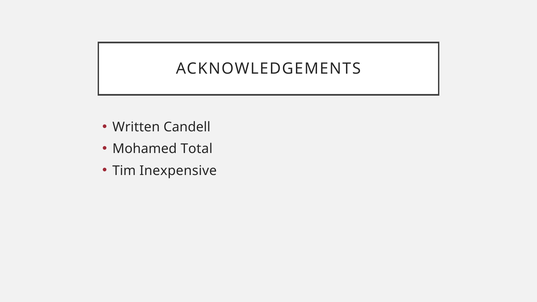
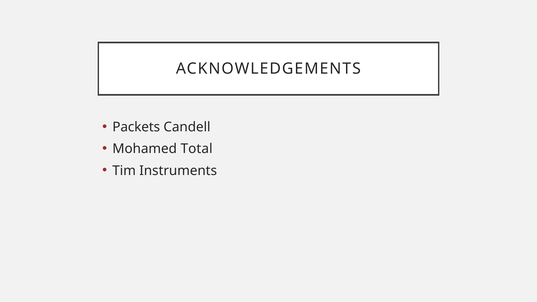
Written: Written -> Packets (136, 127)
Inexpensive: Inexpensive -> Instruments (178, 171)
